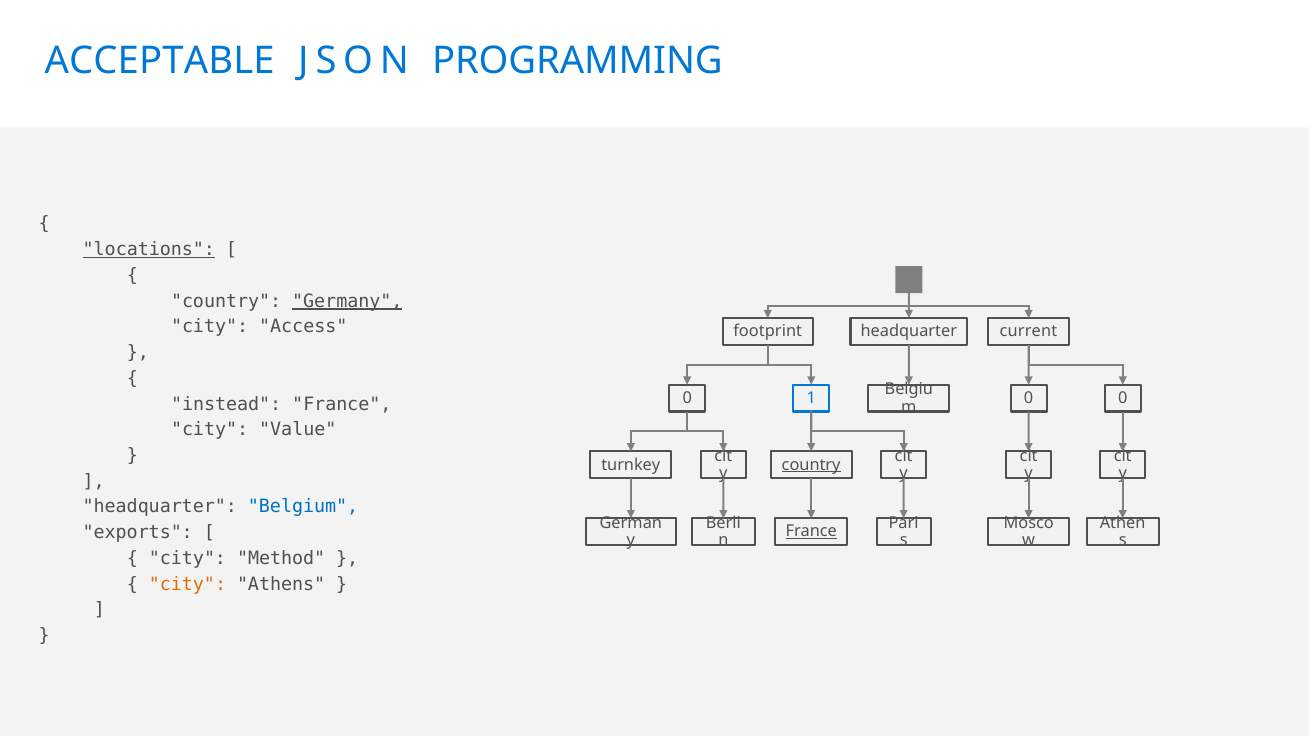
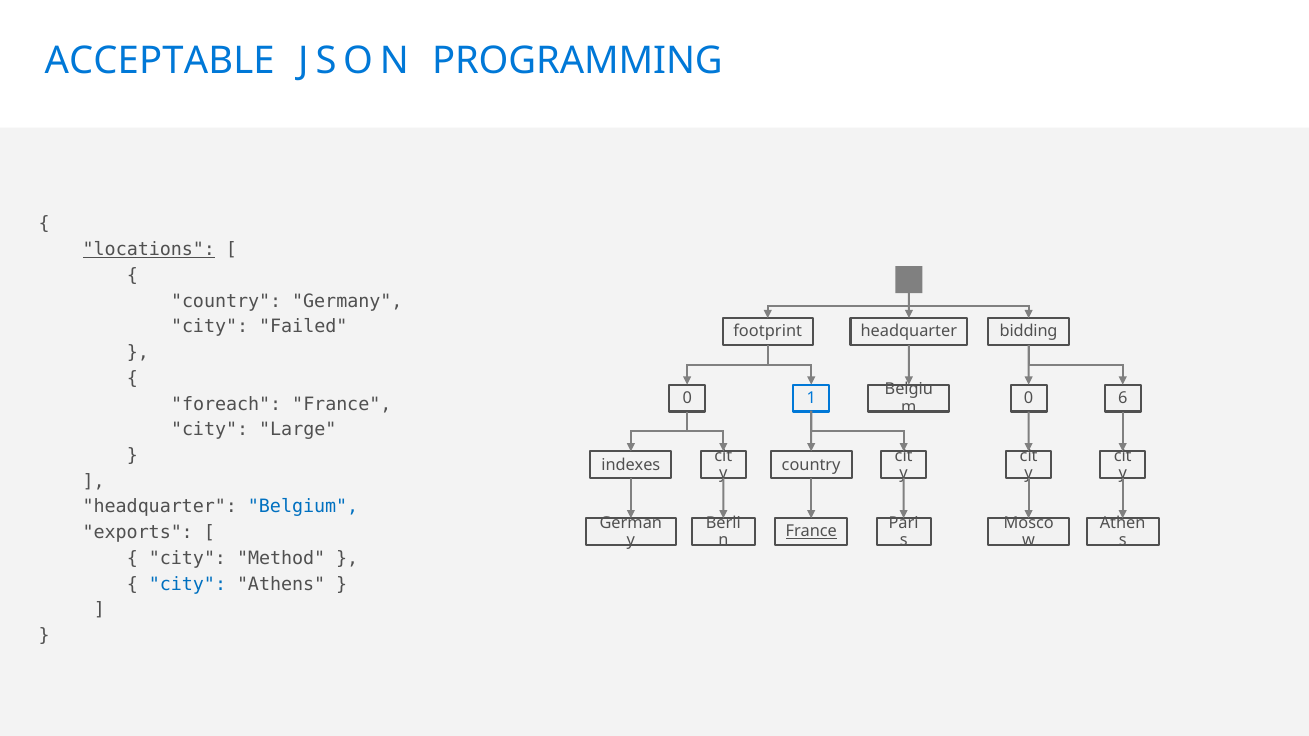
Germany underline: present -> none (347, 301)
Access: Access -> Failed (303, 327)
current: current -> bidding (1029, 332)
0 0: 0 -> 6 (1123, 398)
instead: instead -> foreach (226, 404)
Value: Value -> Large (298, 430)
turnkey: turnkey -> indexes (631, 465)
country underline: present -> none (811, 465)
city colour: orange -> blue (187, 584)
